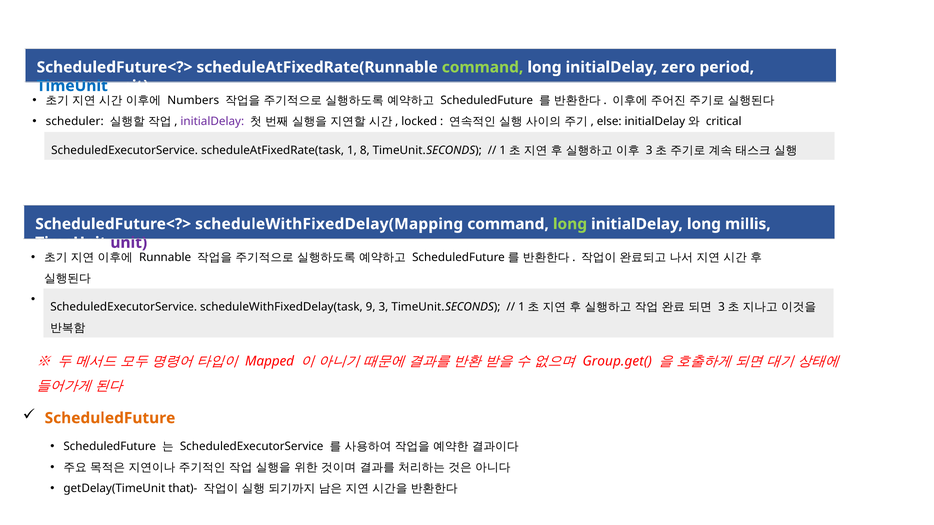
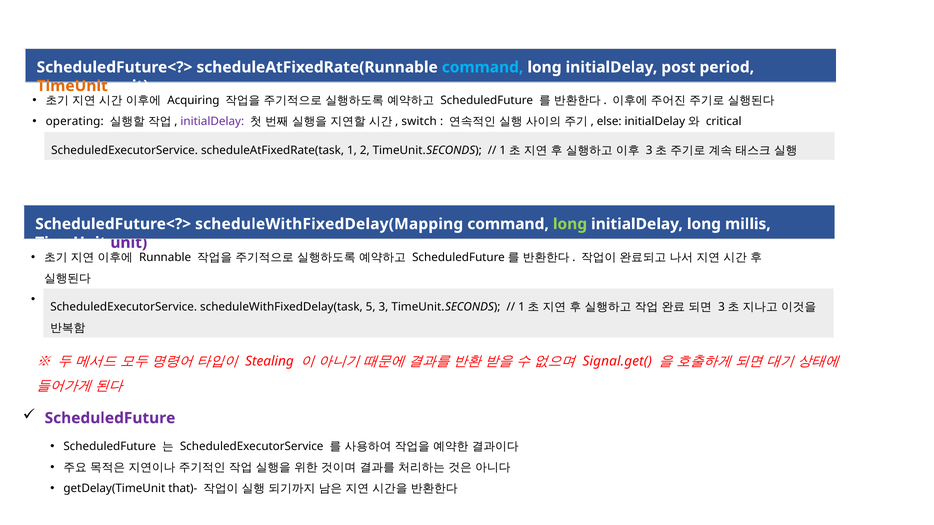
command colour: light green -> light blue (483, 67)
zero: zero -> post (678, 67)
TimeUnit colour: blue -> orange (72, 86)
Numbers: Numbers -> Acquiring (193, 101)
scheduler: scheduler -> operating (75, 122)
locked: locked -> switch (419, 122)
8: 8 -> 2 (365, 150)
9: 9 -> 5 (371, 307)
Mapped: Mapped -> Stealing (270, 361)
Group.get(: Group.get( -> Signal.get( (617, 361)
ScheduledFuture colour: orange -> purple (110, 418)
